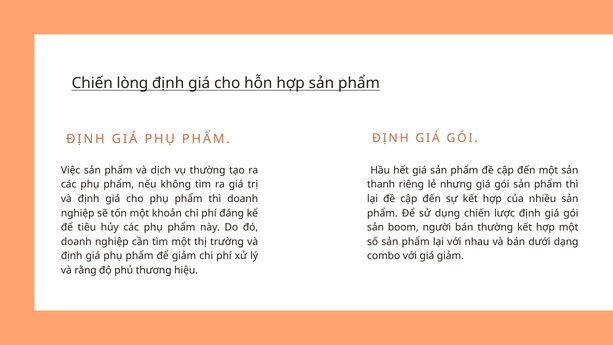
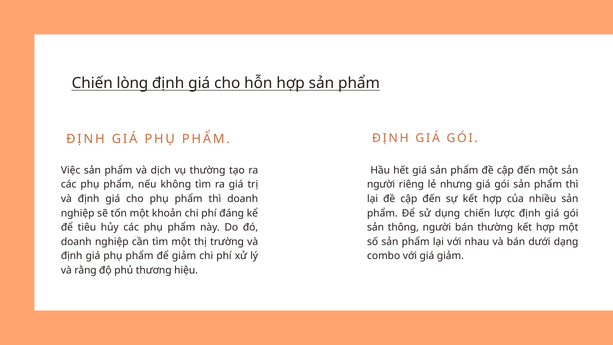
thanh: thanh -> người (381, 184)
boom: boom -> thông (403, 227)
